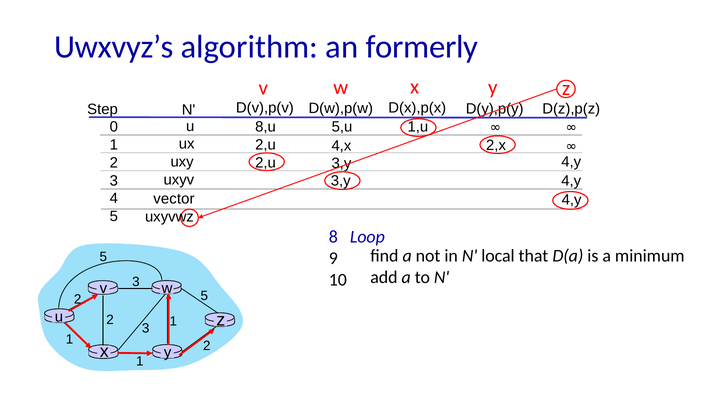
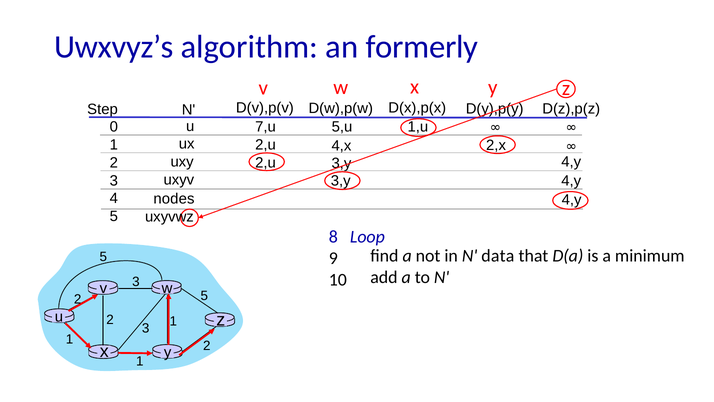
8,u: 8,u -> 7,u (266, 127)
vector: vector -> nodes (174, 199)
local: local -> data (498, 256)
